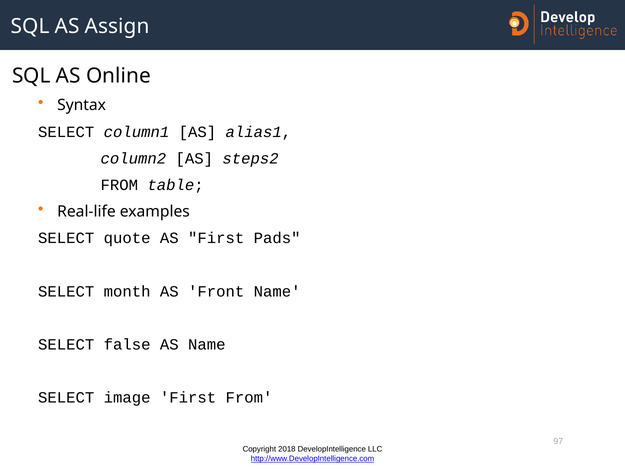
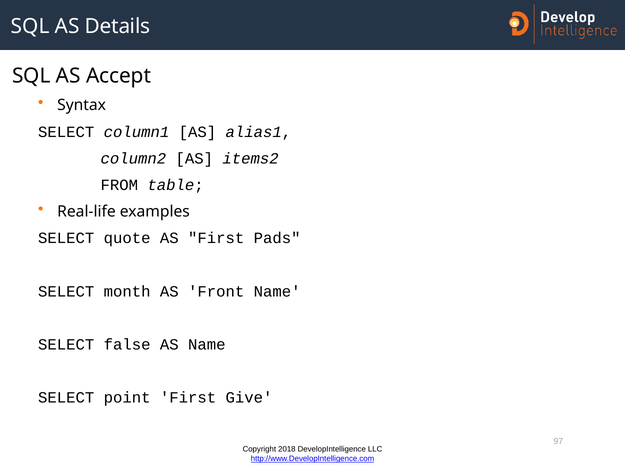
Assign: Assign -> Details (117, 26)
Online: Online -> Accept (119, 76)
steps2: steps2 -> items2 (251, 158)
image: image -> point (127, 398)
First From: From -> Give (249, 398)
